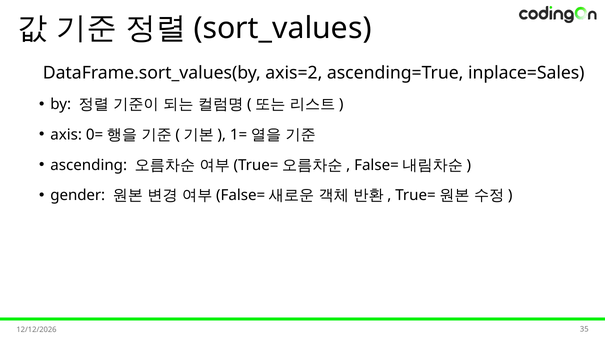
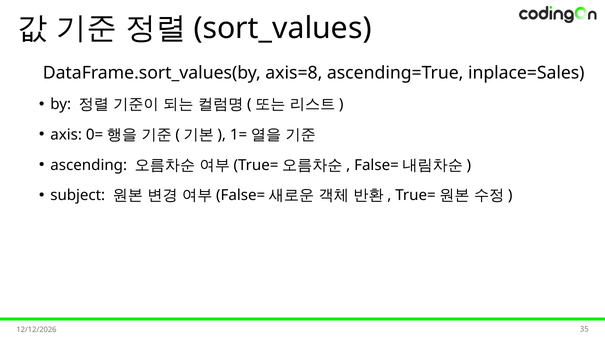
axis=2: axis=2 -> axis=8 (294, 73)
gender: gender -> subject (78, 196)
